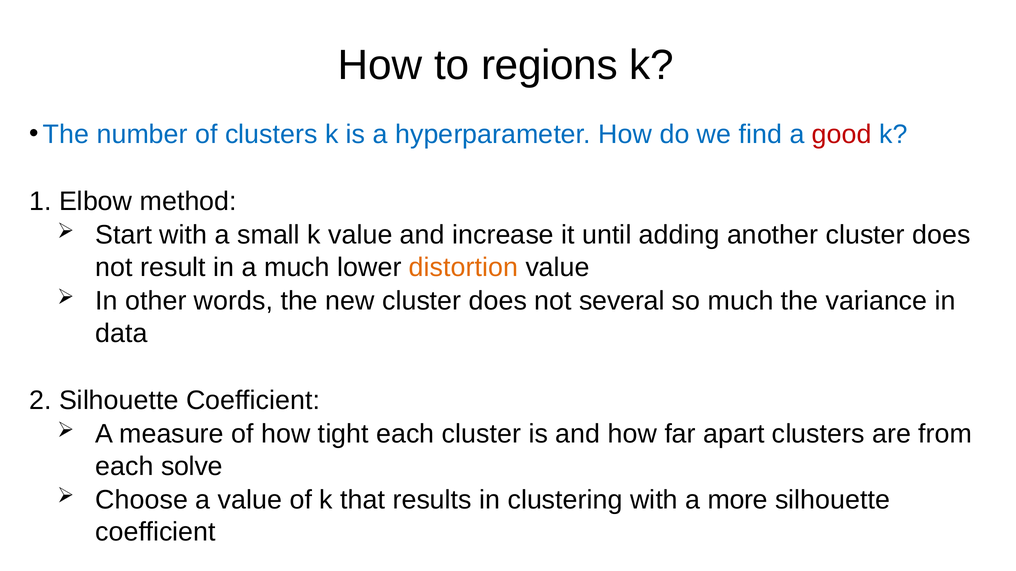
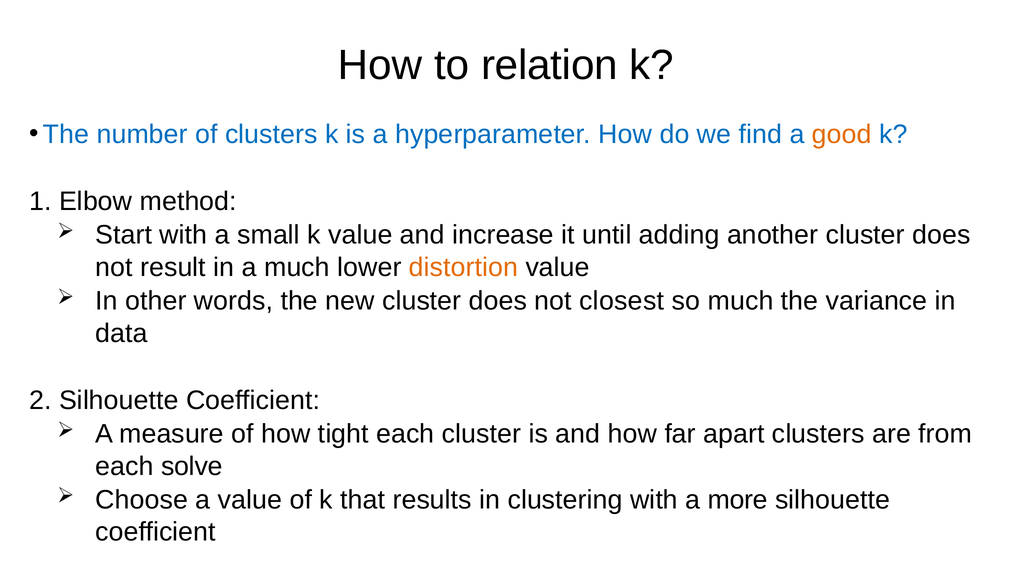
regions: regions -> relation (549, 65)
good colour: red -> orange (842, 134)
several: several -> closest (622, 301)
